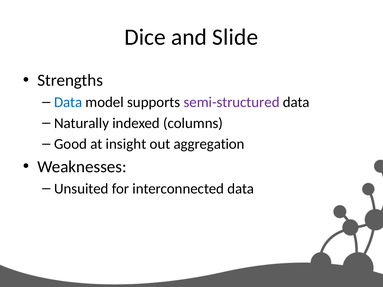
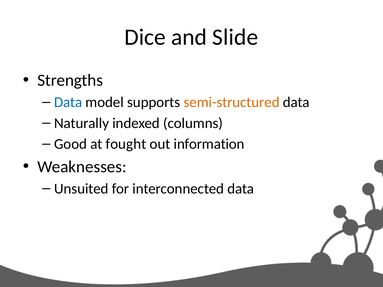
semi-structured colour: purple -> orange (232, 102)
insight: insight -> fought (126, 144)
aggregation: aggregation -> information (209, 144)
